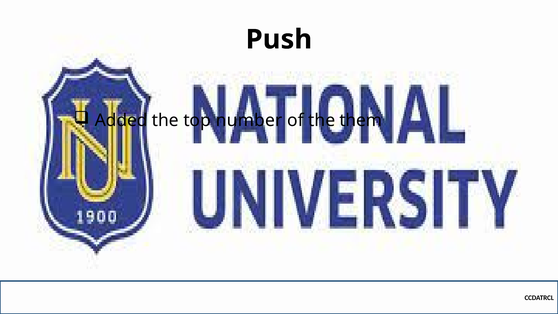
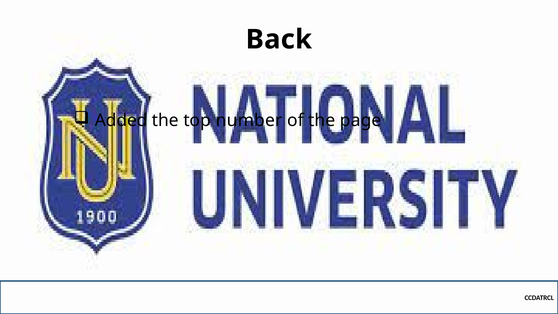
Push: Push -> Back (279, 39)
them: them -> page (361, 121)
